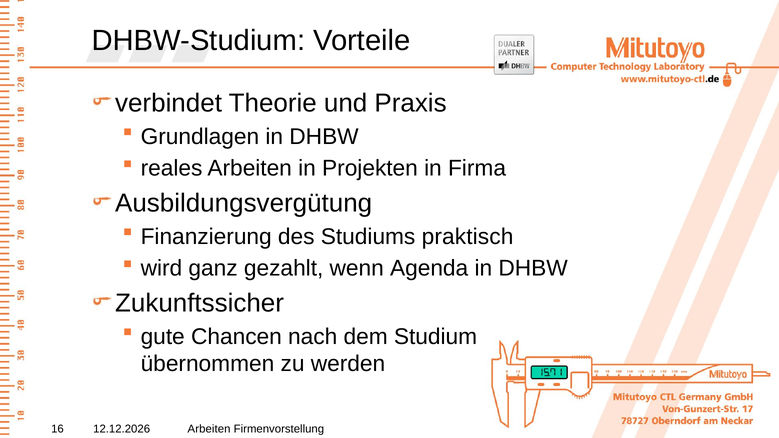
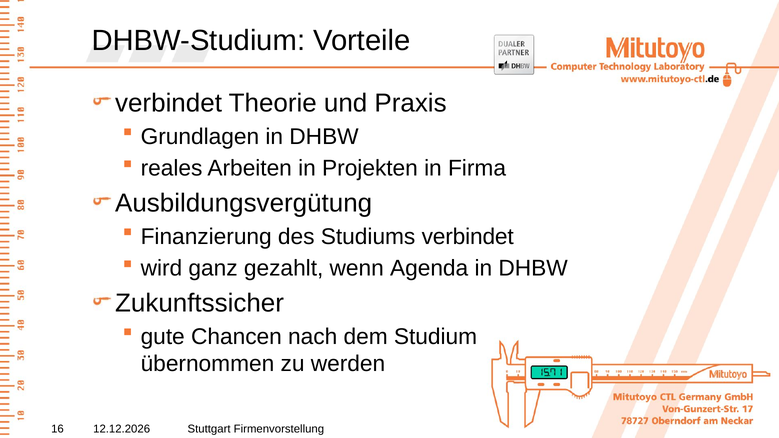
Studiums praktisch: praktisch -> verbindet (468, 237)
Arbeiten: Arbeiten -> Stuttgart (209, 429)
